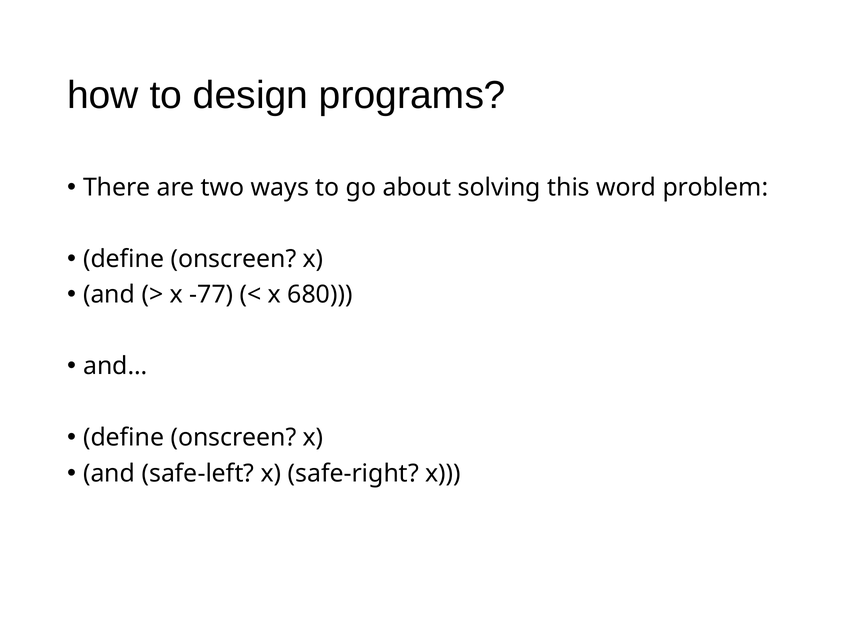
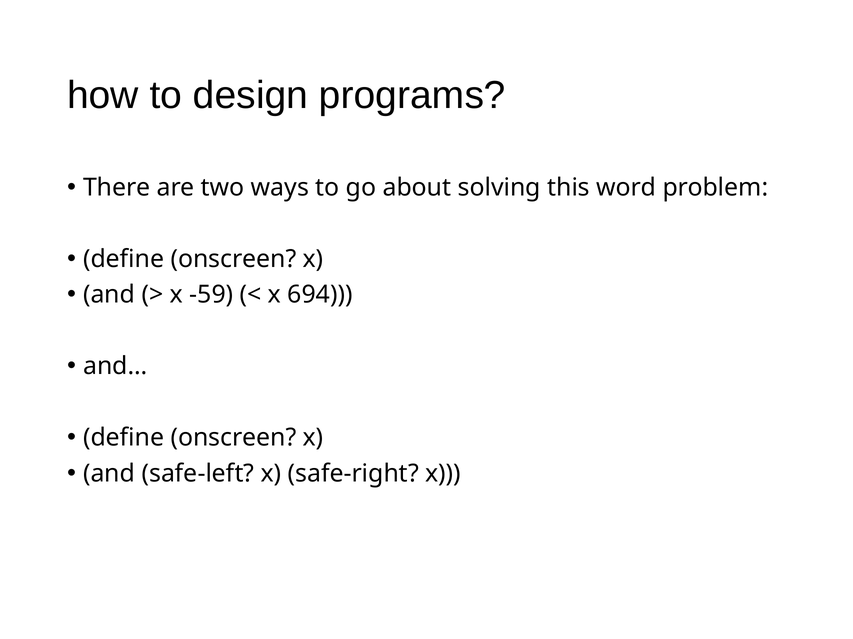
-77: -77 -> -59 (211, 295)
680: 680 -> 694 (320, 295)
